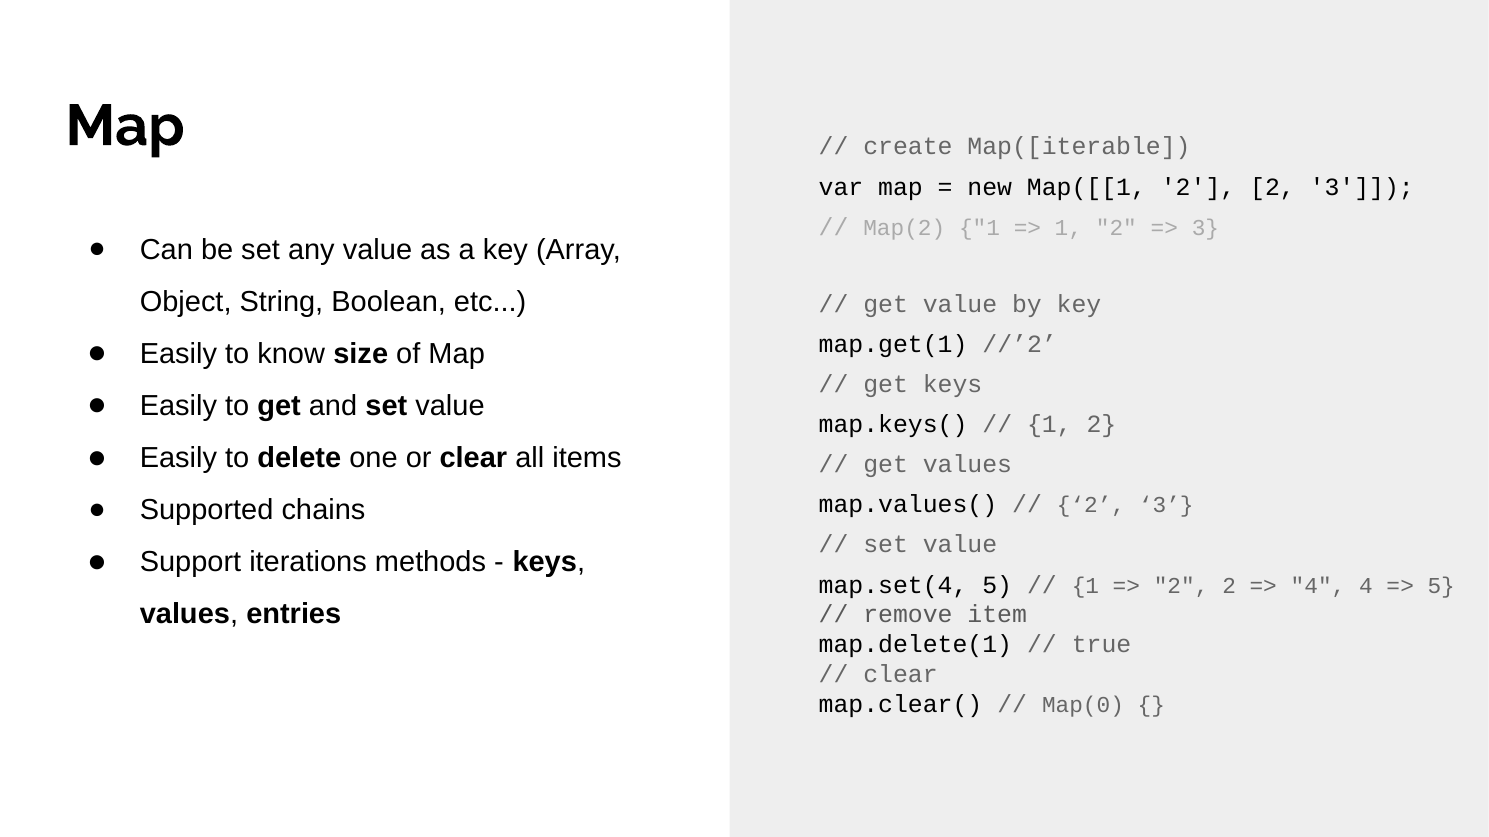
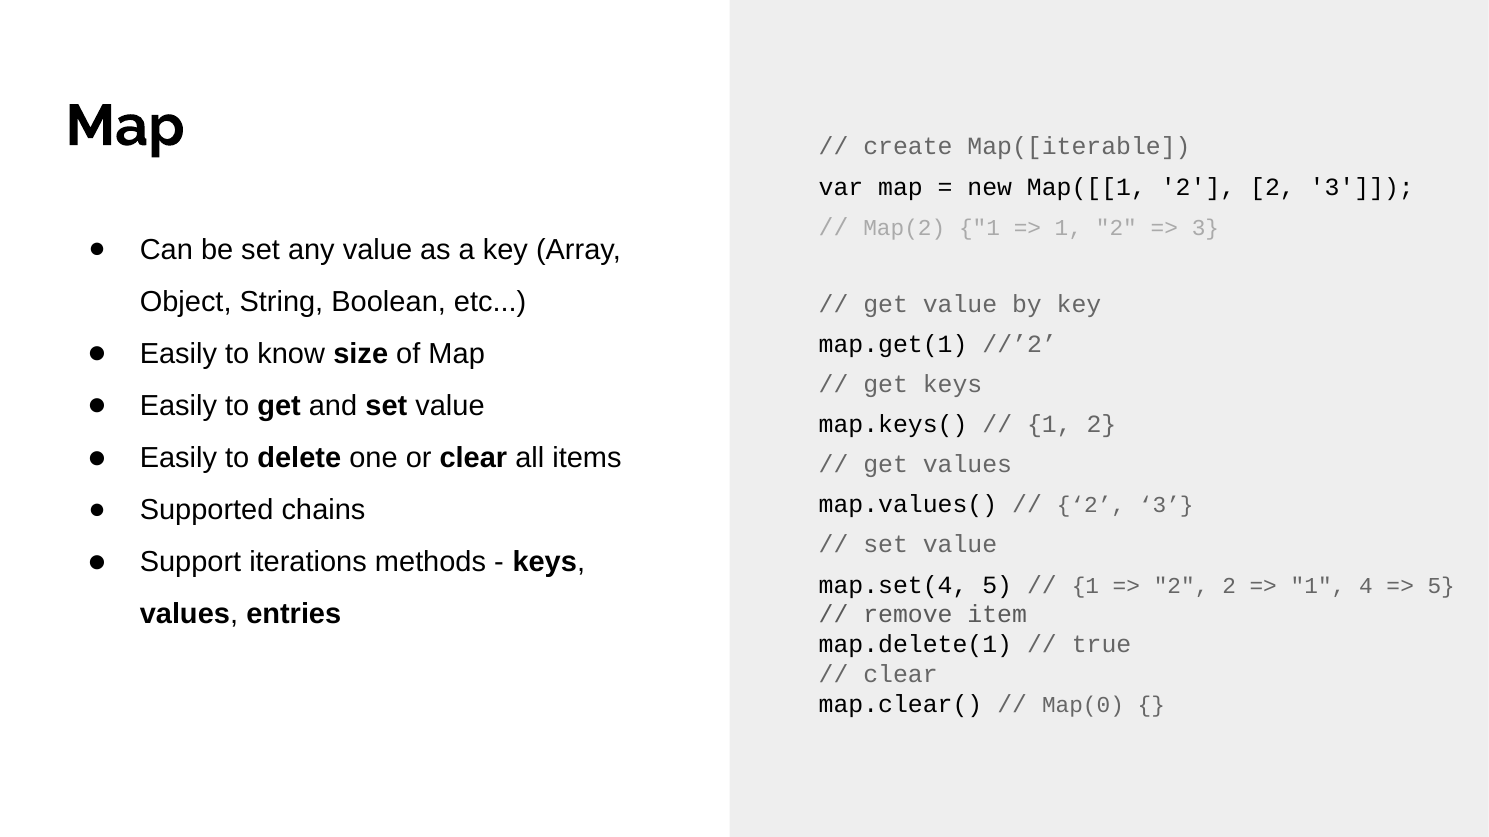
4: 4 -> 1 (1318, 586)
